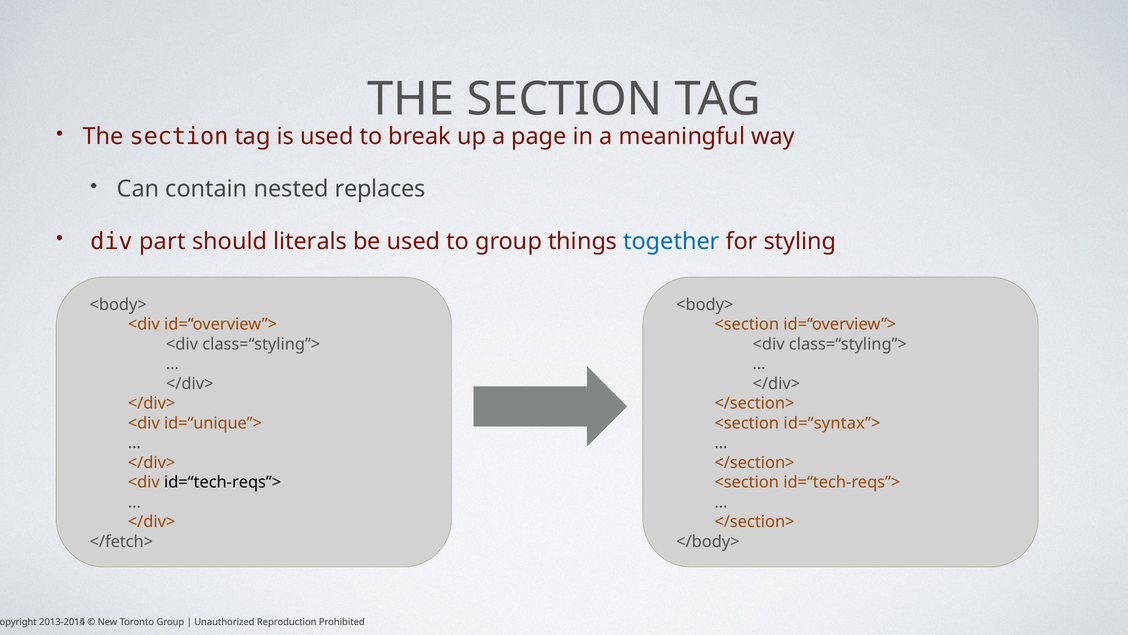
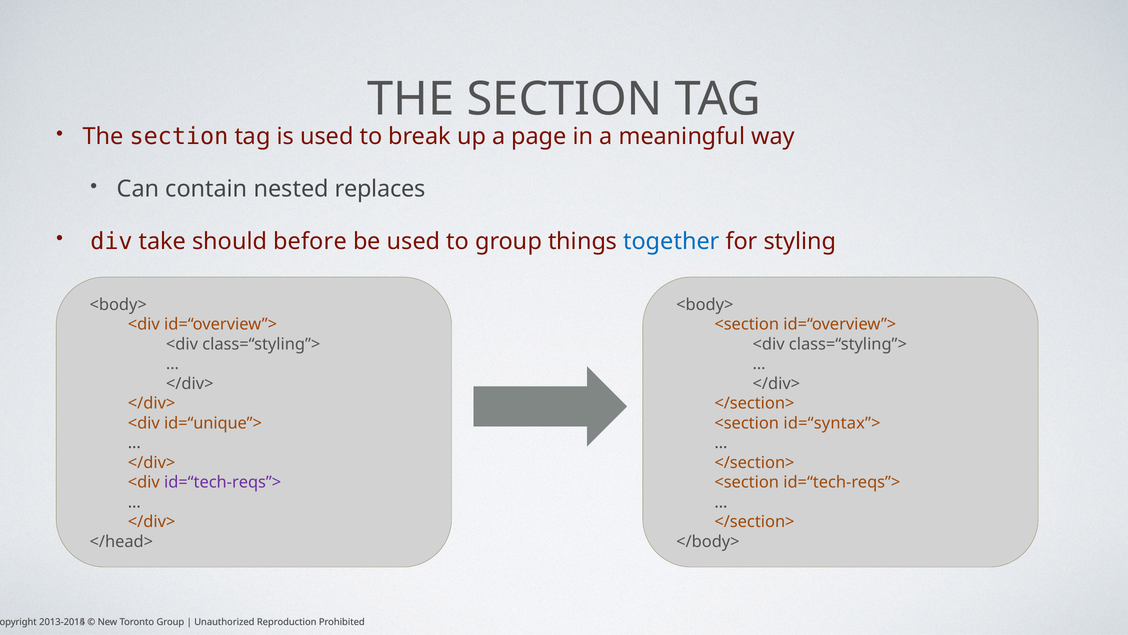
part: part -> take (162, 241)
literals: literals -> before (310, 241)
id=“tech-reqs”> colour: black -> purple (223, 482)
</fetch>: </fetch> -> </head> (121, 541)
